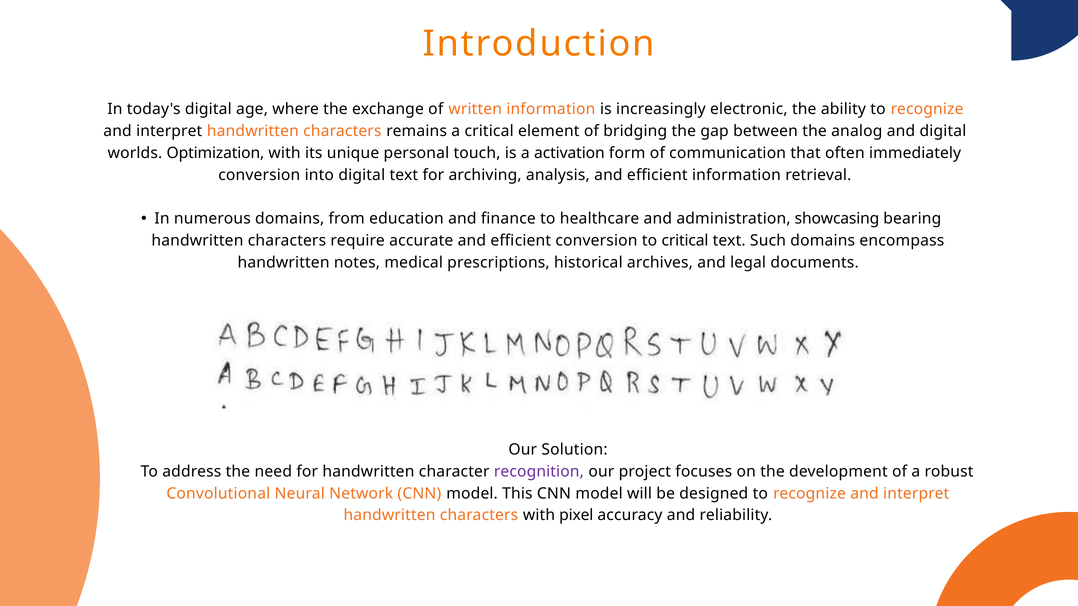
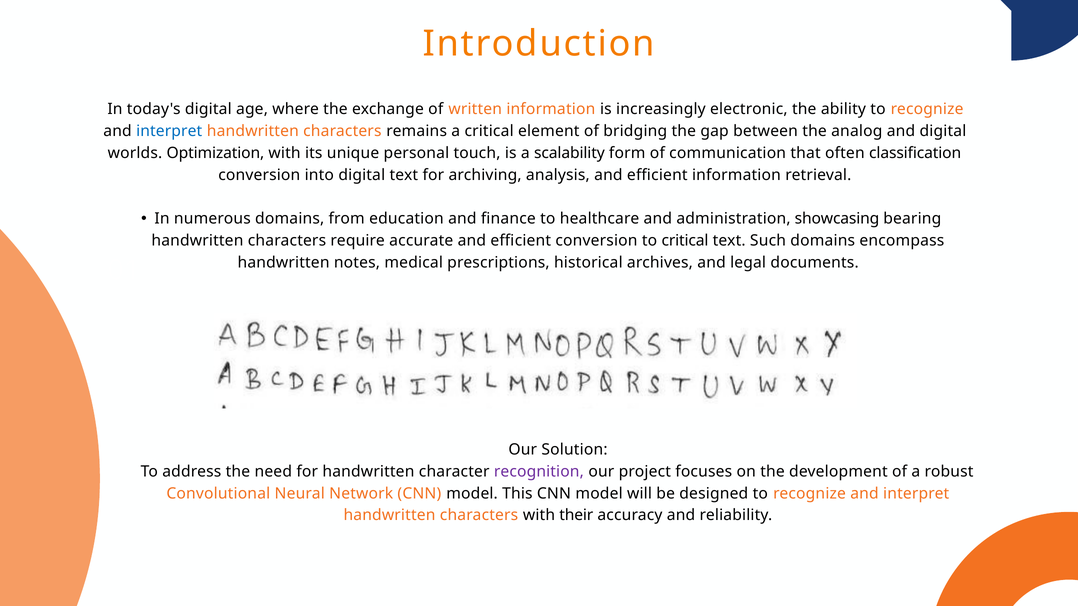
interpret colour: black -> blue (169, 131)
activation: activation -> scalability (569, 153)
immediately: immediately -> classification (915, 153)
pixel: pixel -> their (576, 516)
